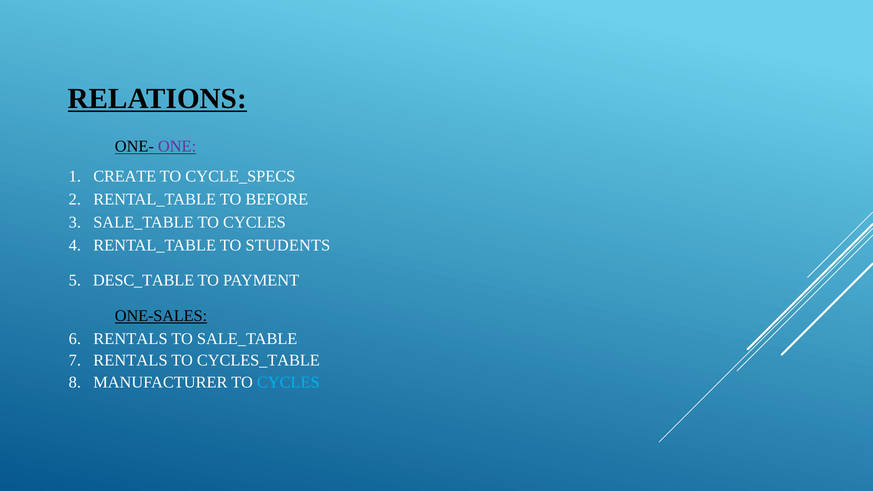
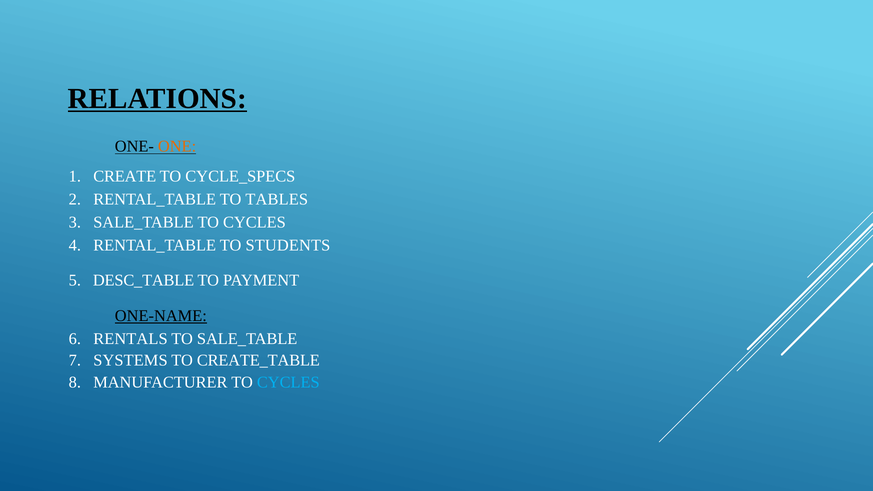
ONE colour: purple -> orange (177, 147)
BEFORE: BEFORE -> TABLES (277, 199)
ONE-SALES: ONE-SALES -> ONE-NAME (161, 316)
RENTALS: RENTALS -> SYSTEMS (130, 361)
CYCLES_TABLE: CYCLES_TABLE -> CREATE_TABLE (258, 361)
